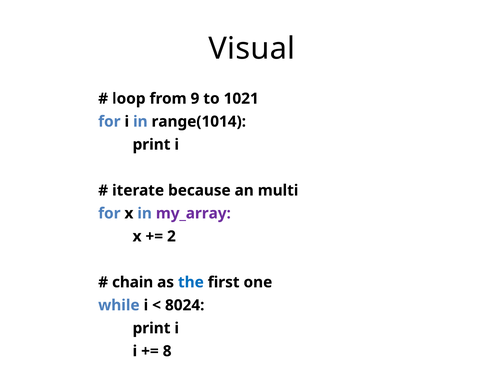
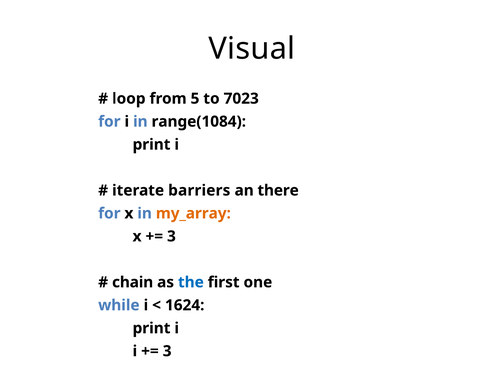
9: 9 -> 5 (195, 99)
1021: 1021 -> 7023 (241, 99)
range(1014: range(1014 -> range(1084 (199, 122)
because: because -> barriers (199, 190)
multi: multi -> there (278, 190)
my_array colour: purple -> orange (193, 213)
2: 2 -> 3 (171, 236)
8024: 8024 -> 1624 (185, 305)
8: 8 -> 3 (167, 351)
